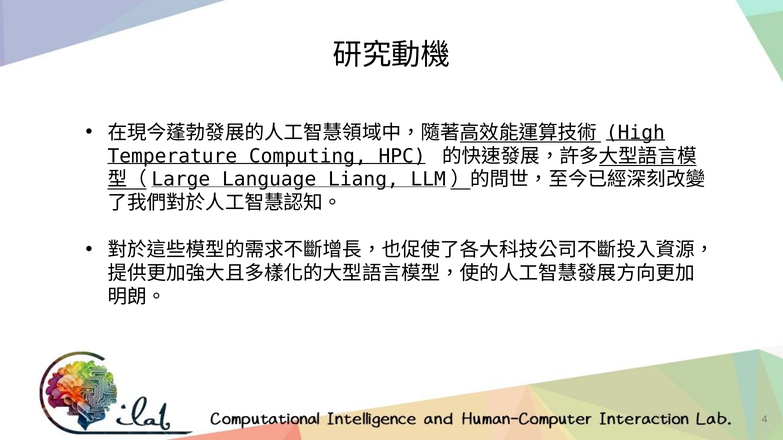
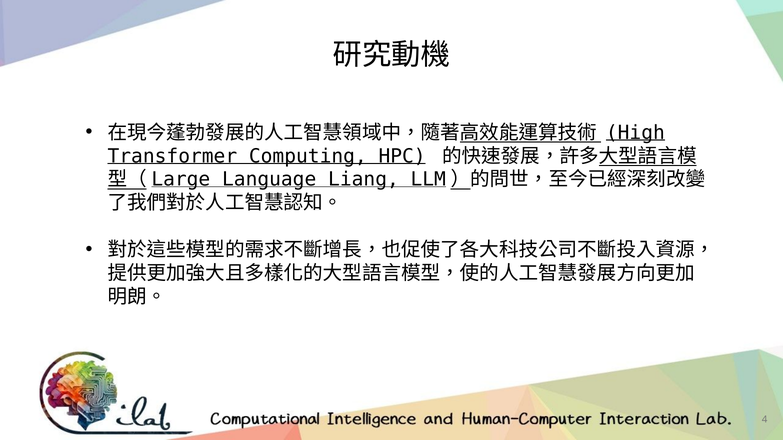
Temperature: Temperature -> Transformer (172, 156)
